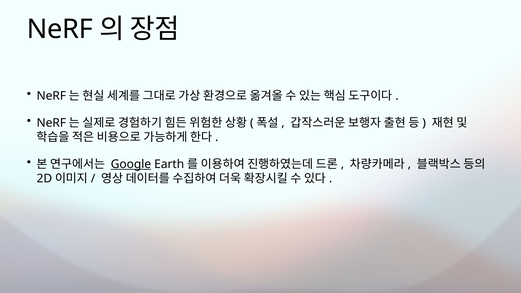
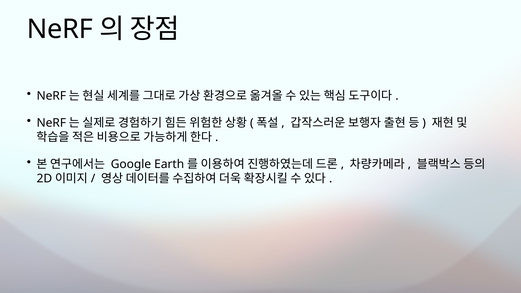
Google underline: present -> none (131, 164)
